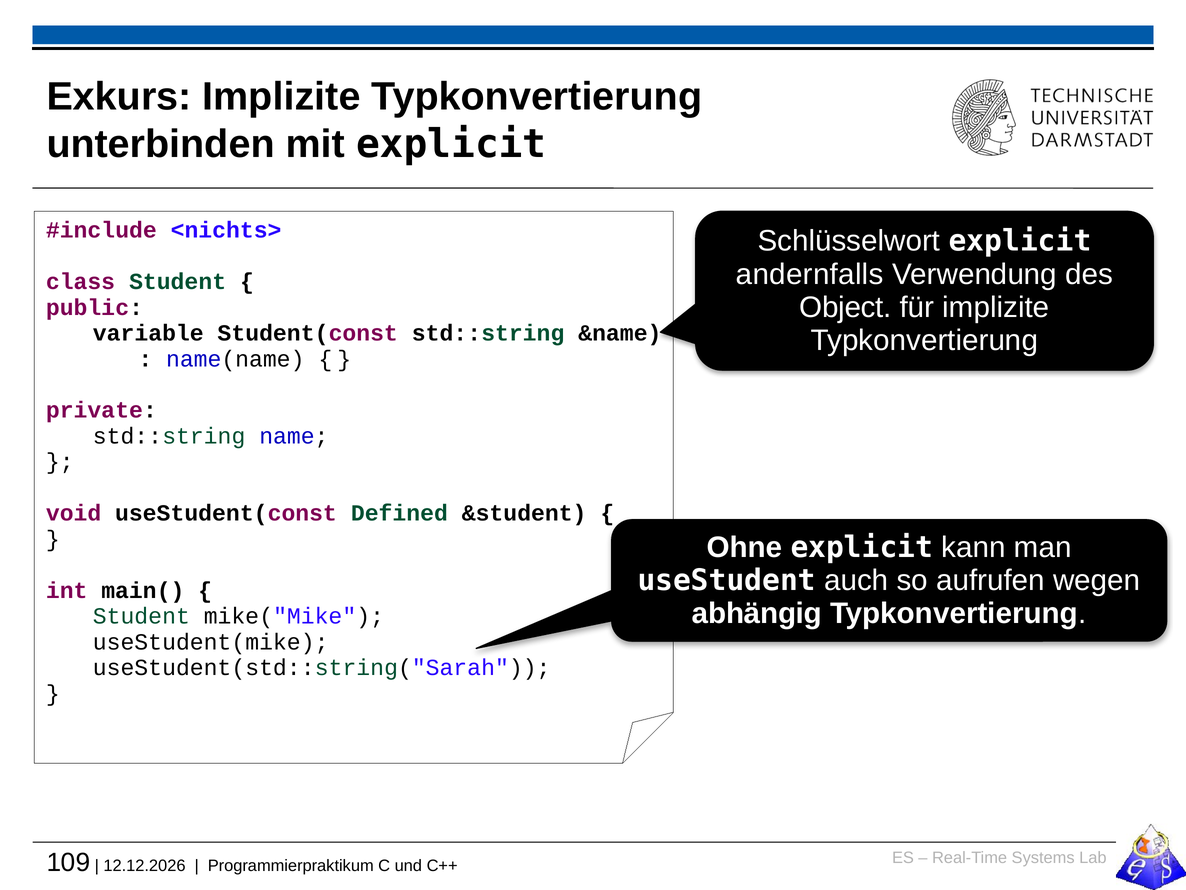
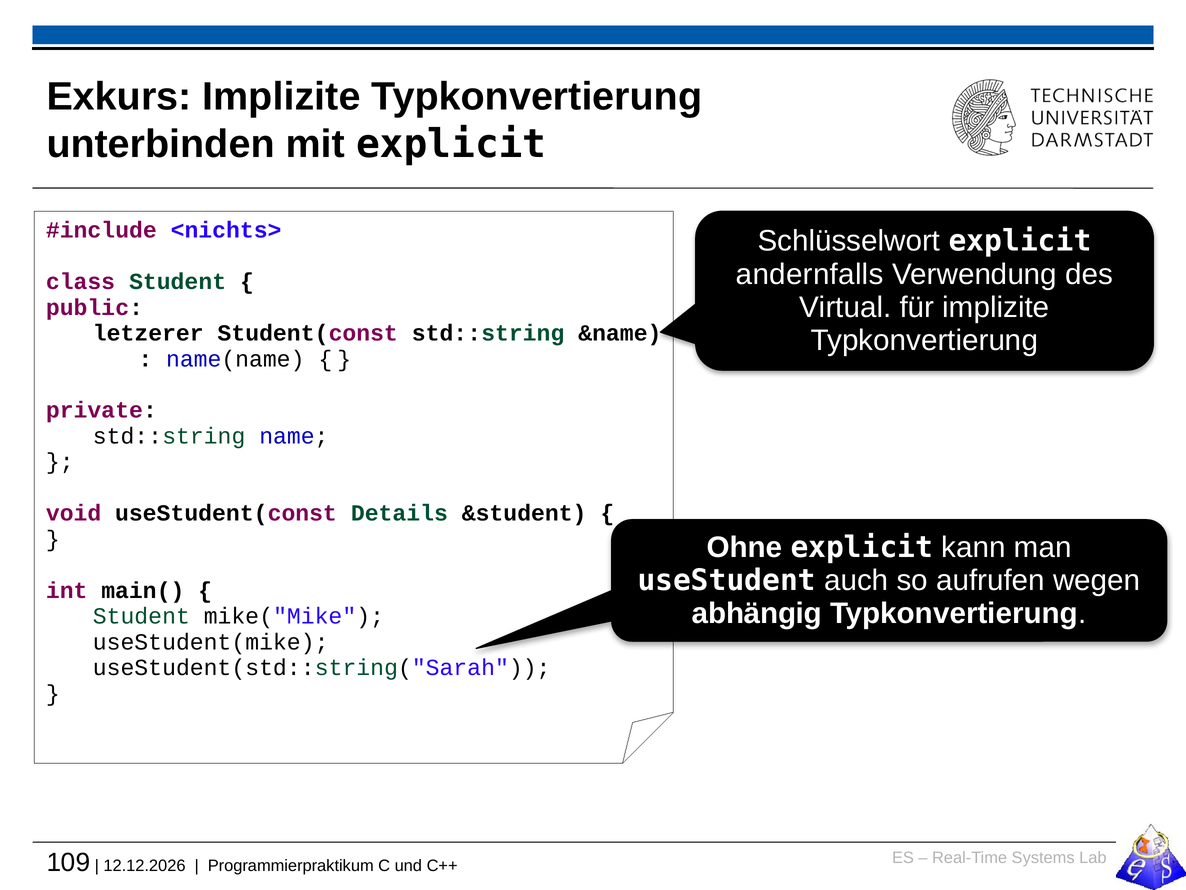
Object: Object -> Virtual (845, 307)
variable: variable -> letzerer (148, 333)
Defined: Defined -> Details (399, 513)
